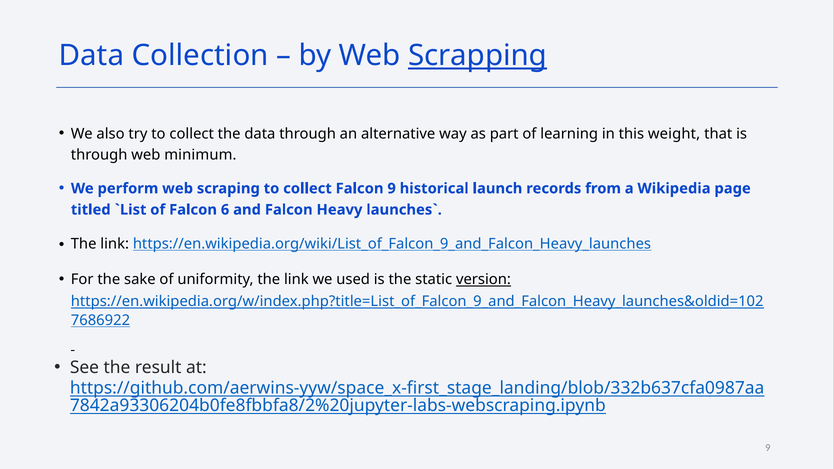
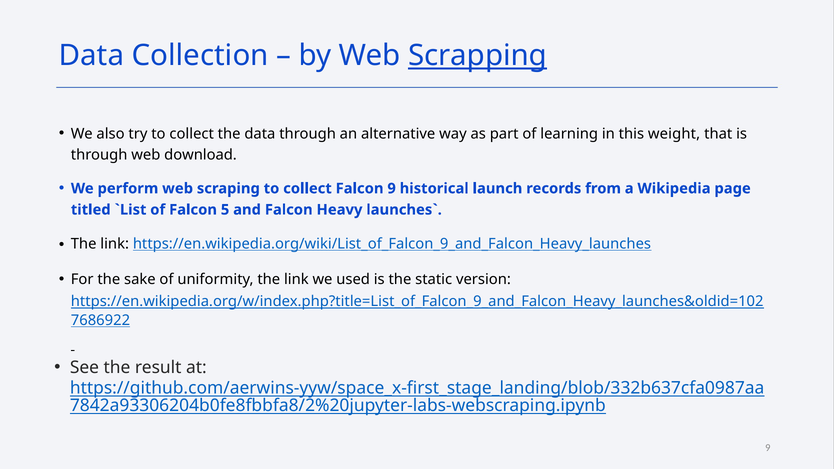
minimum: minimum -> download (201, 155)
6: 6 -> 5 (225, 210)
version underline: present -> none (483, 280)
